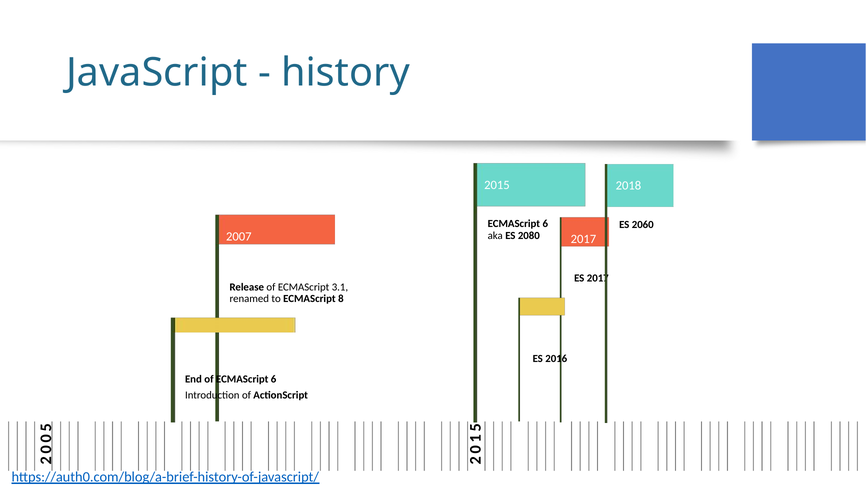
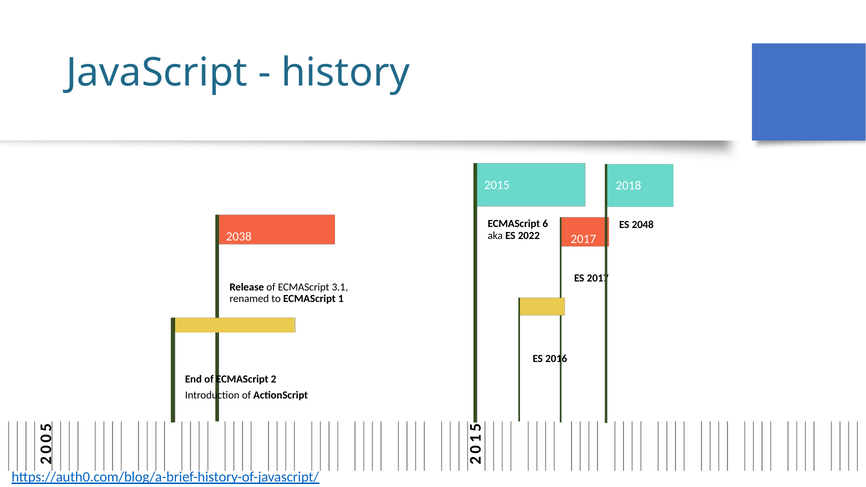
2060: 2060 -> 2048 (643, 225)
2080: 2080 -> 2022 (529, 236)
2007: 2007 -> 2038 (239, 237)
ECMAScript 8: 8 -> 1 (341, 299)
of ECMAScript 6: 6 -> 2 (274, 379)
